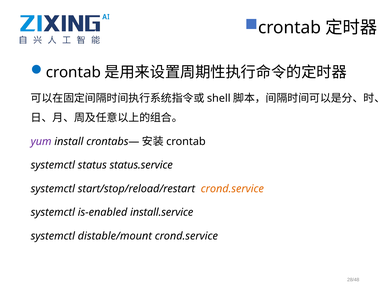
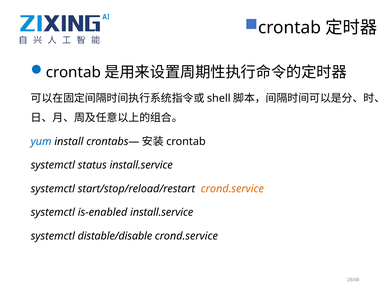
yum colour: purple -> blue (41, 141)
status status.service: status.service -> install.service (141, 165)
distable/mount: distable/mount -> distable/disable (115, 236)
